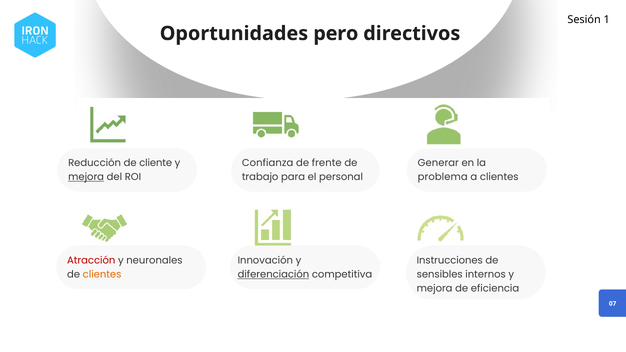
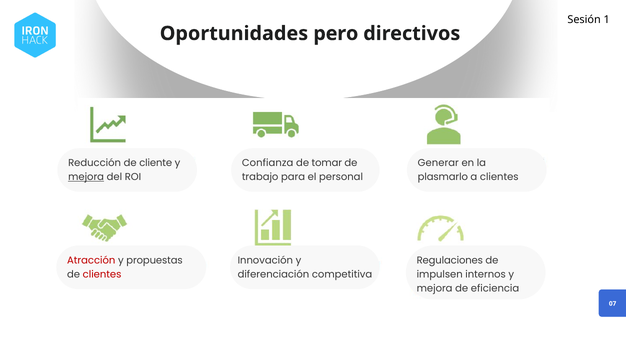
frente: frente -> tomar (327, 163)
problema: problema -> plasmarlo (443, 177)
neuronales: neuronales -> propuestas (154, 260)
Instrucciones: Instrucciones -> Regulaciones (450, 260)
clientes colour: orange -> red (102, 274)
diferenciación underline: present -> none (273, 274)
sensibles: sensibles -> impulsen (440, 274)
